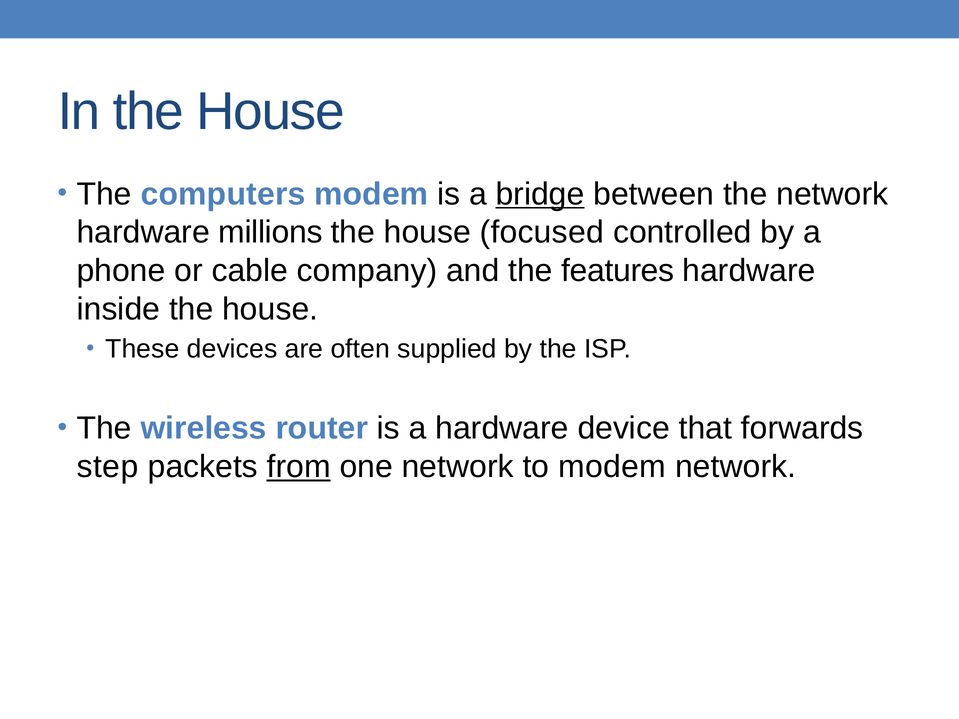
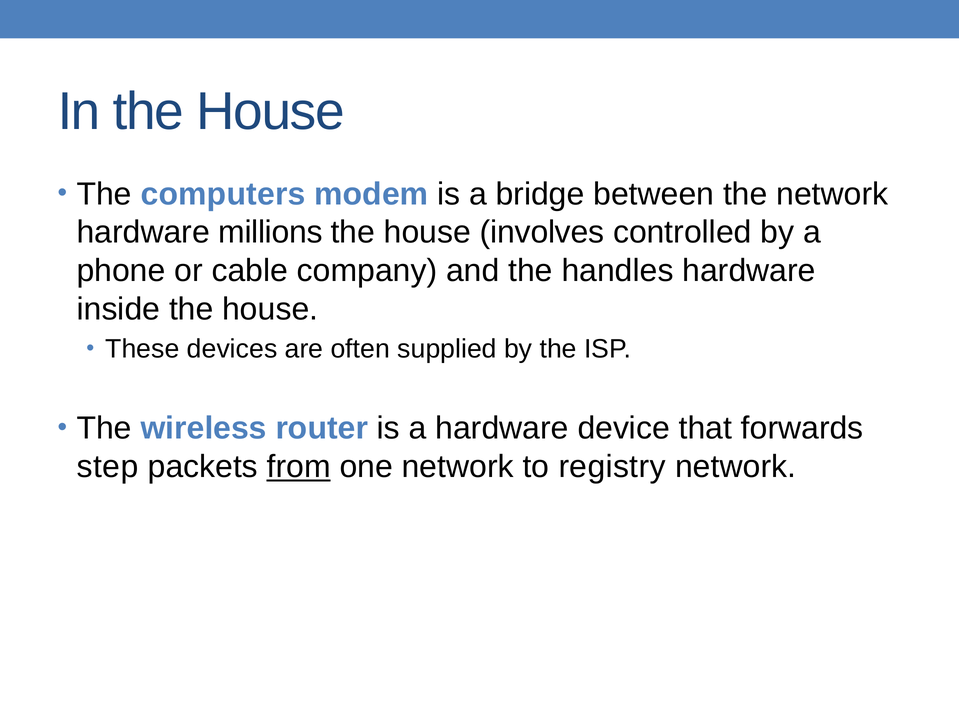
bridge underline: present -> none (540, 194)
focused: focused -> involves (542, 232)
features: features -> handles (618, 271)
to modem: modem -> registry (612, 467)
